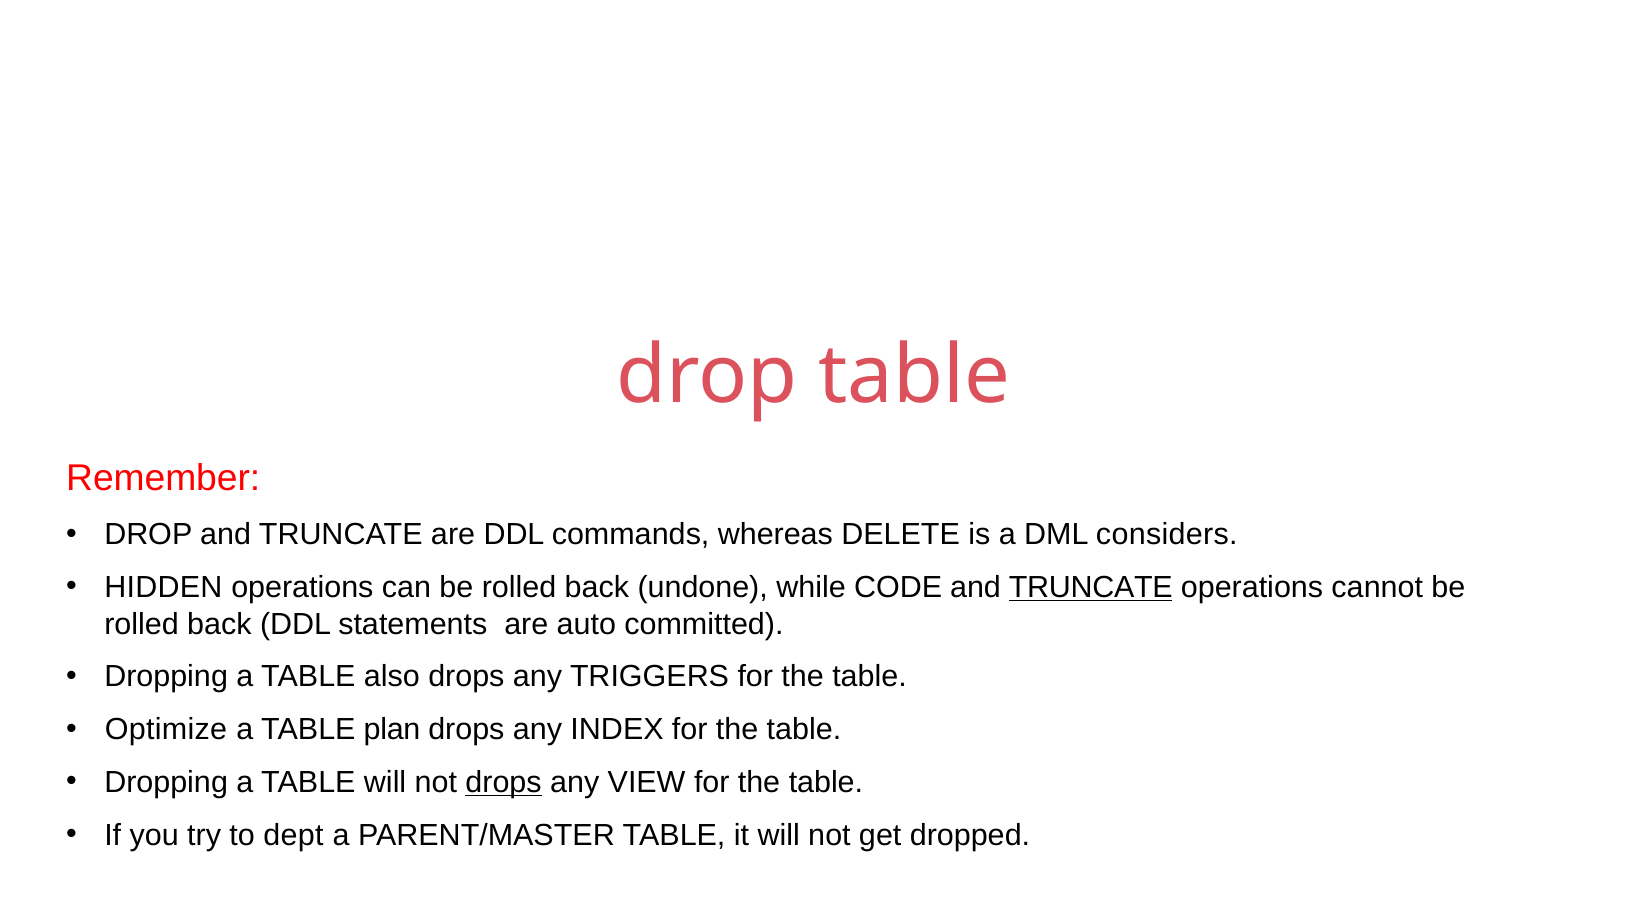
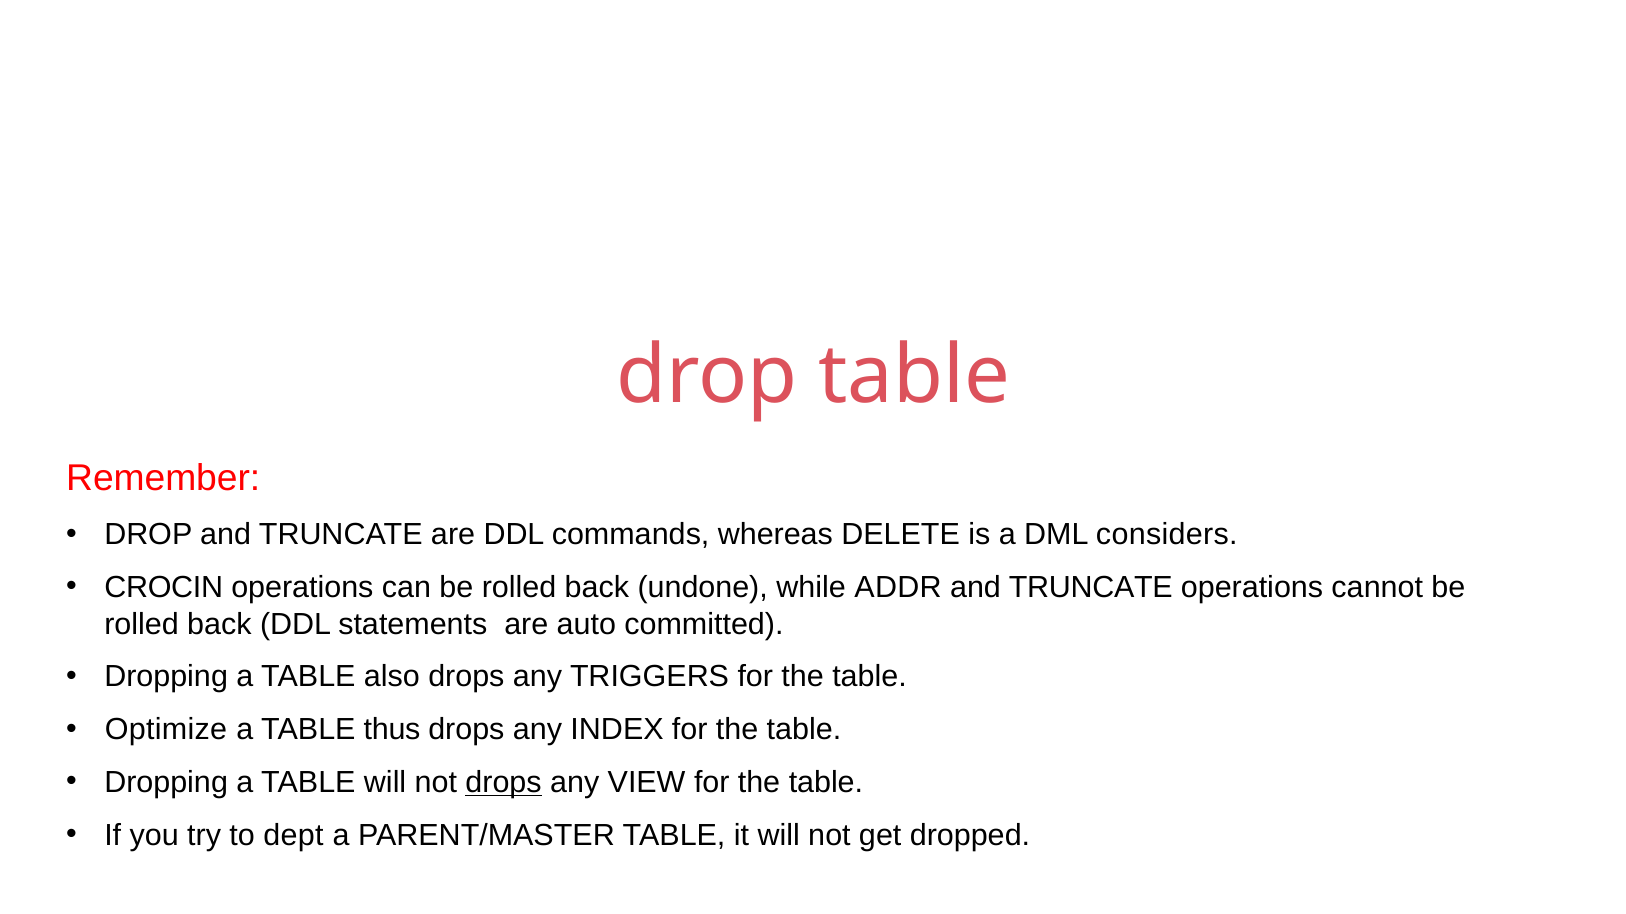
HIDDEN: HIDDEN -> CROCIN (164, 588)
CODE: CODE -> ADDR (898, 588)
TRUNCATE underline: present -> none (1091, 588)
plan: plan -> thus (392, 730)
